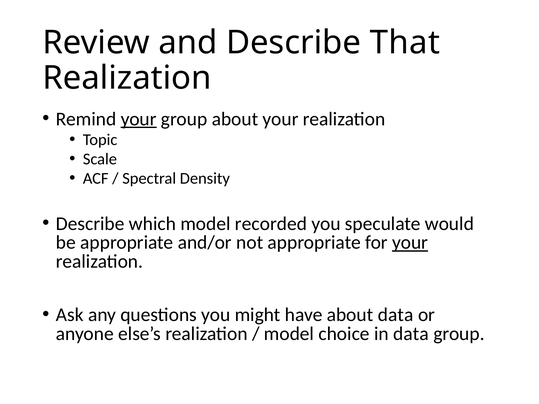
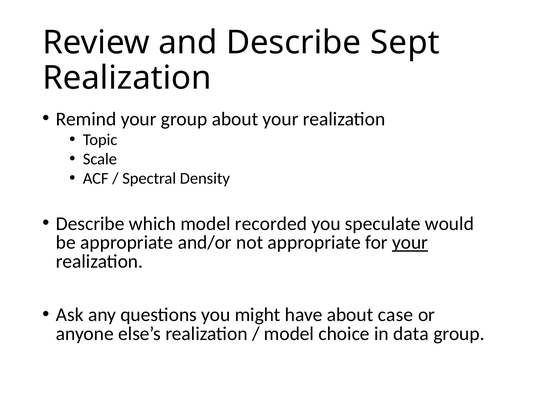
That: That -> Sept (405, 43)
your underline: present -> none (139, 119)
about data: data -> case (396, 315)
